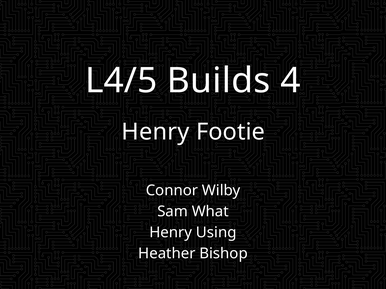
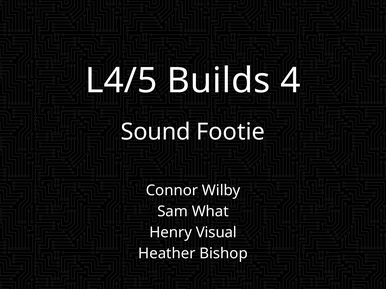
Henry: Henry -> Sound (156, 132)
Using: Using -> Visual (216, 233)
